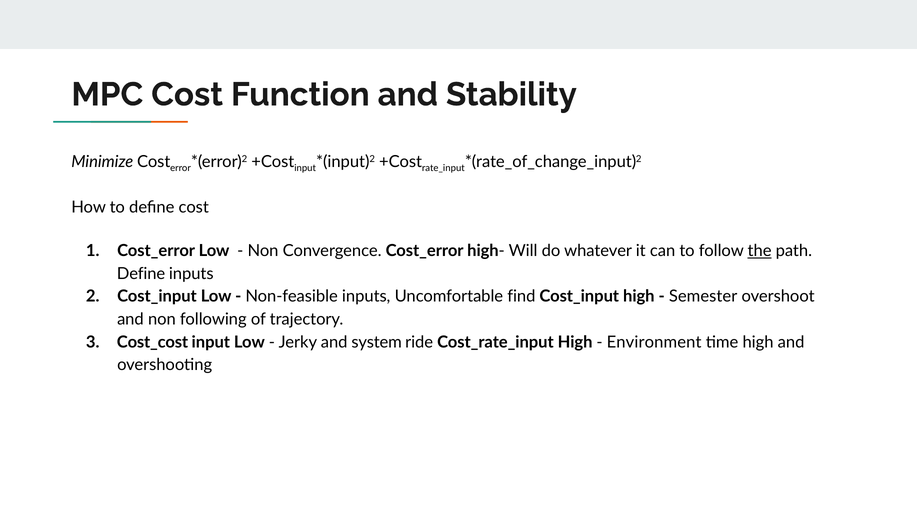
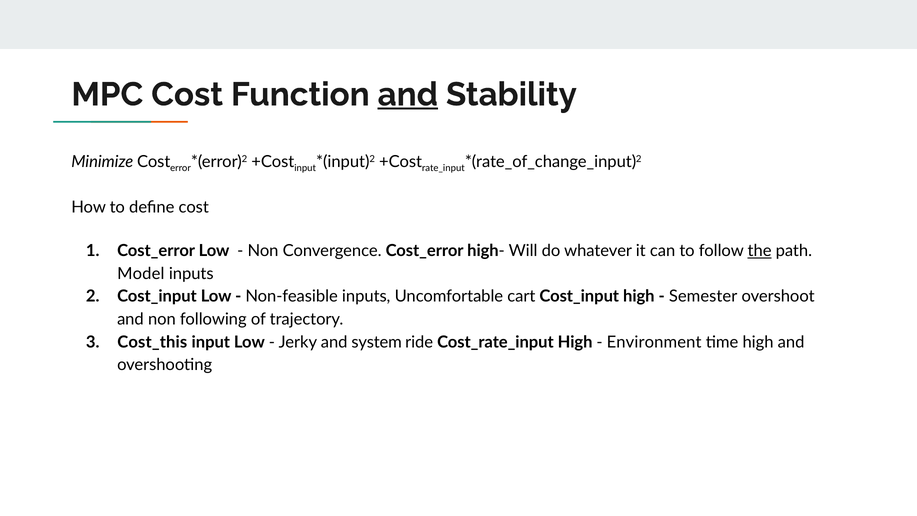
and underline: none -> present (408, 94)
Define: Define -> Model (141, 273)
find: find -> cart (521, 296)
Cost_cost: Cost_cost -> Cost_this (152, 342)
